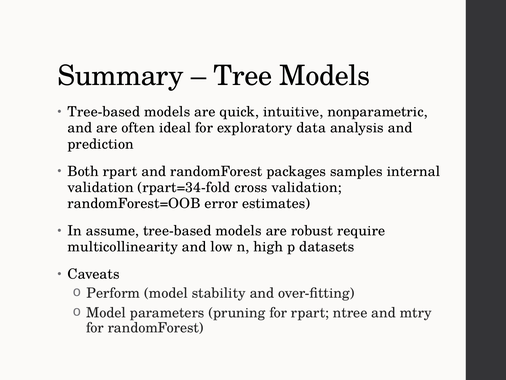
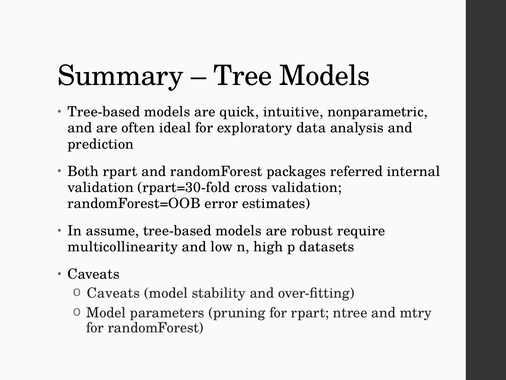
samples: samples -> referred (356, 171)
rpart=34-fold: rpart=34-fold -> rpart=30-fold (184, 187)
Perform: Perform -> Caveats (113, 293)
